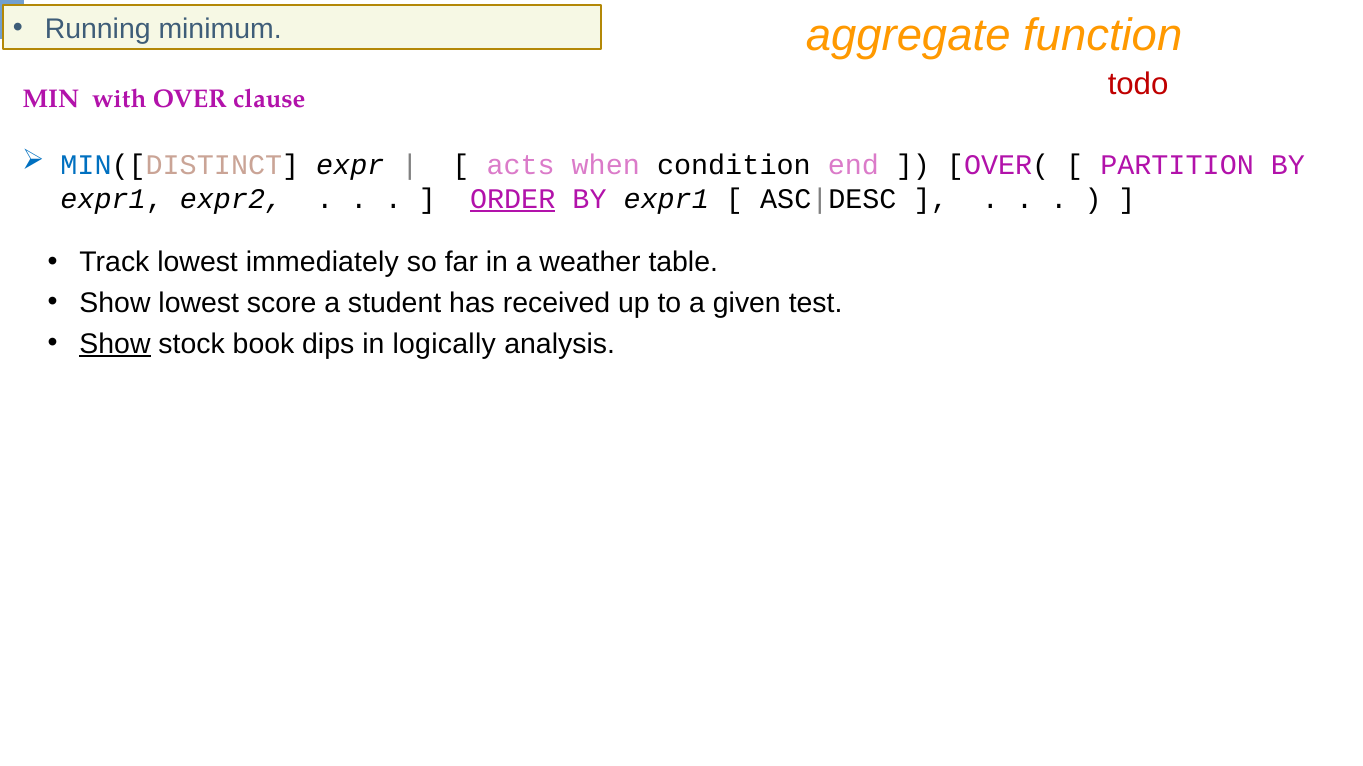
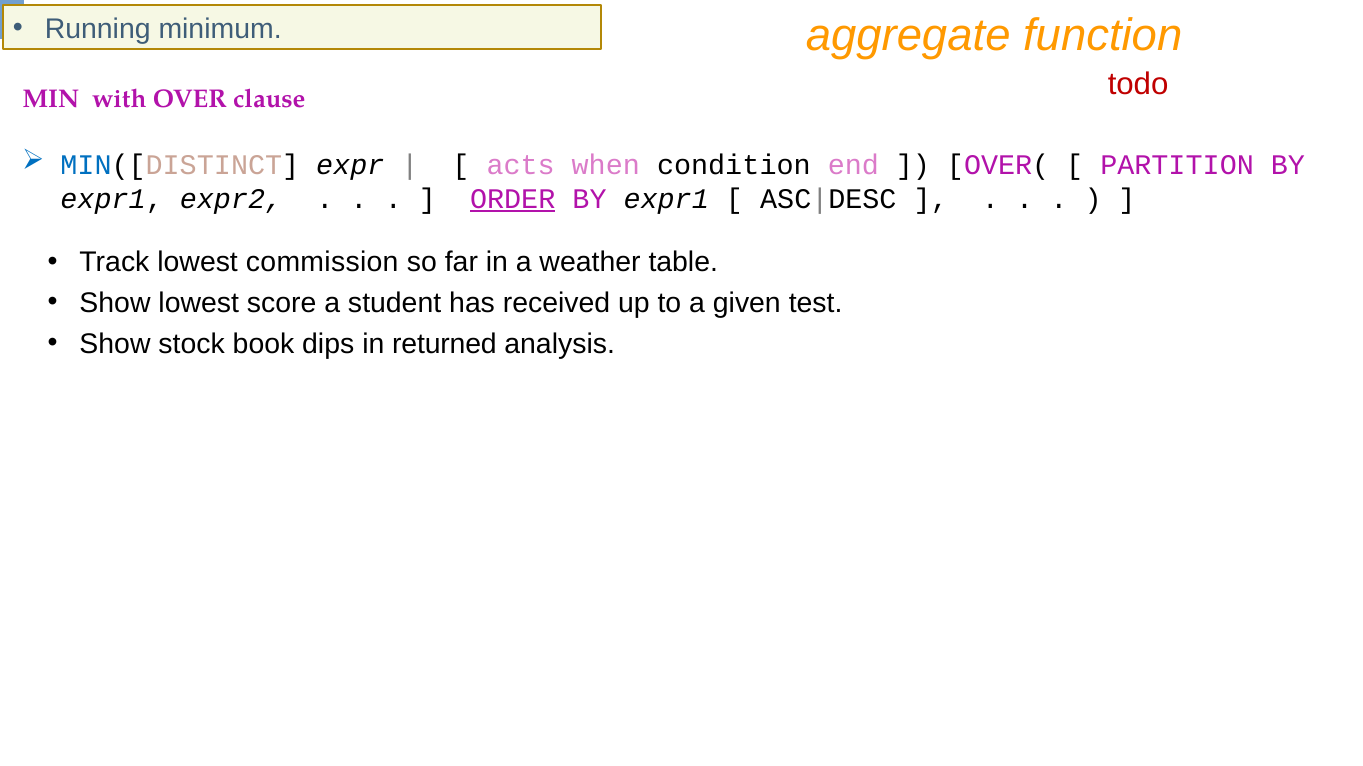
immediately: immediately -> commission (322, 263)
Show underline: present -> none (115, 344)
logically: logically -> returned (444, 344)
